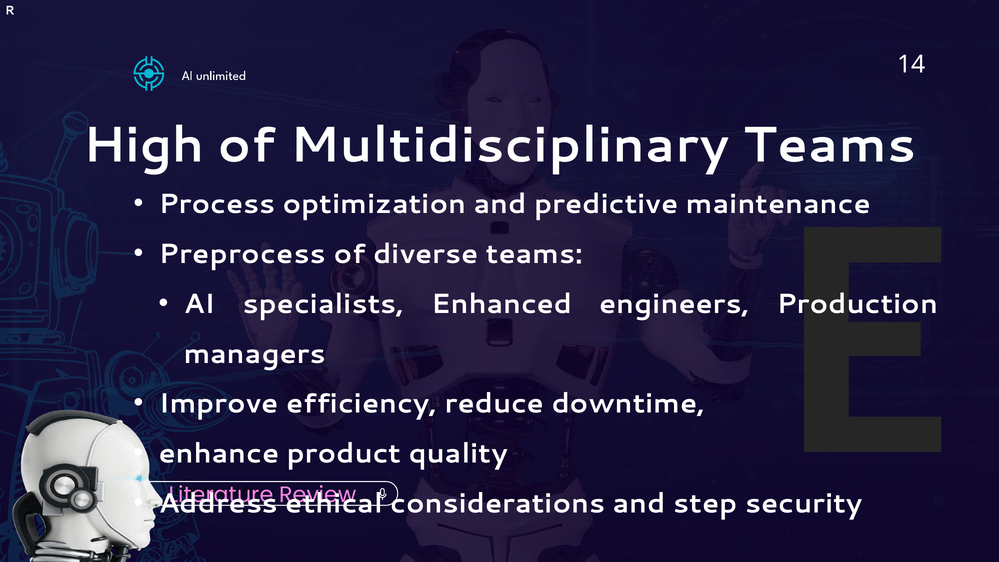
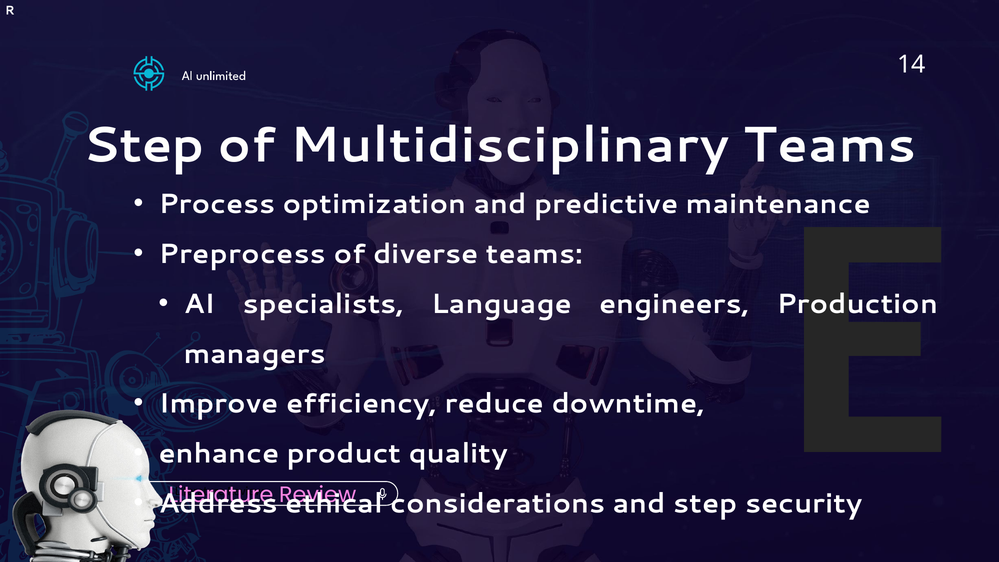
High: High -> Step (144, 145)
Enhanced: Enhanced -> Language (502, 304)
